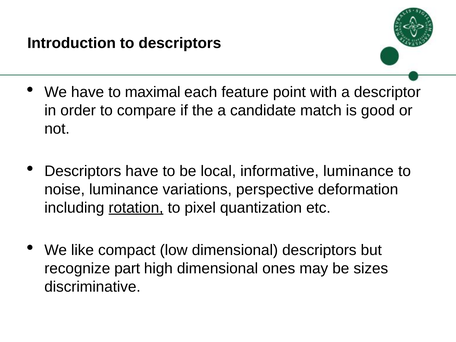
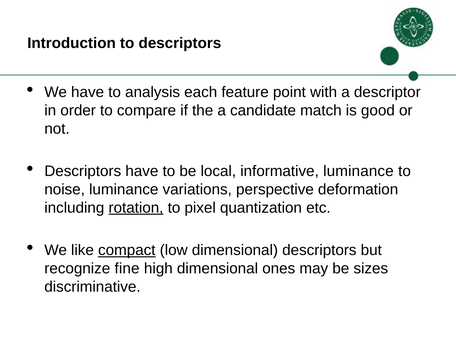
maximal: maximal -> analysis (153, 92)
compact underline: none -> present (127, 250)
part: part -> fine (127, 269)
